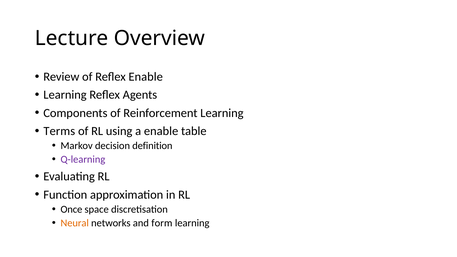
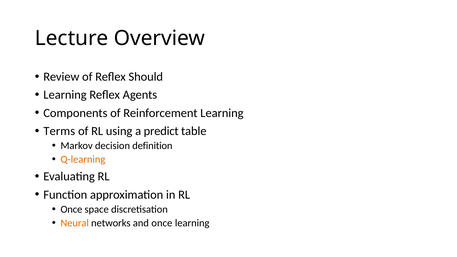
Reflex Enable: Enable -> Should (146, 77)
a enable: enable -> predict (161, 131)
Q-learning colour: purple -> orange (83, 160)
and form: form -> once (162, 223)
